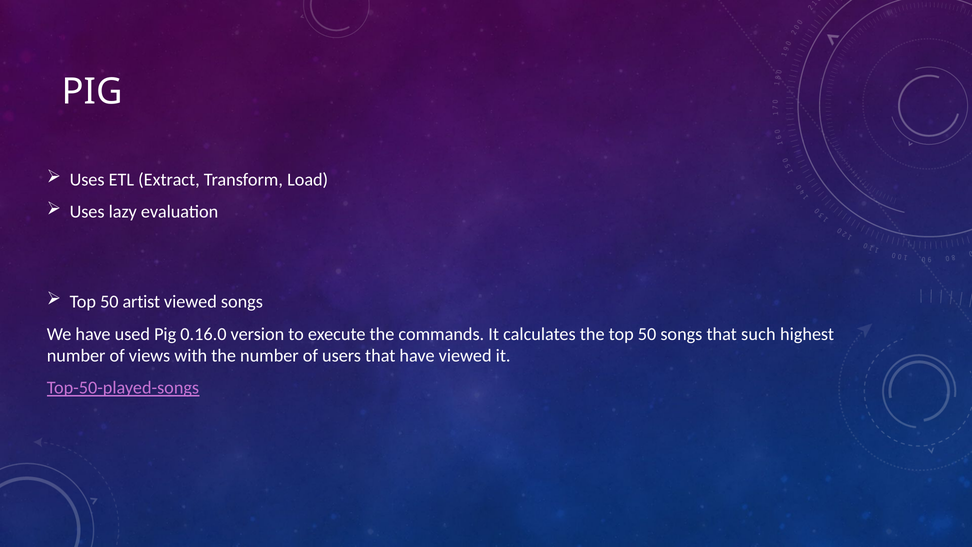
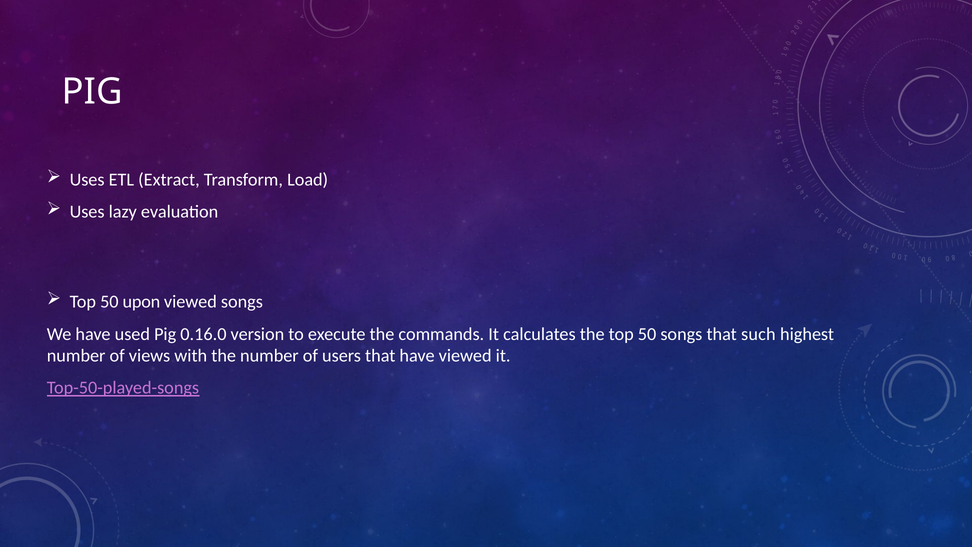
artist: artist -> upon (141, 302)
